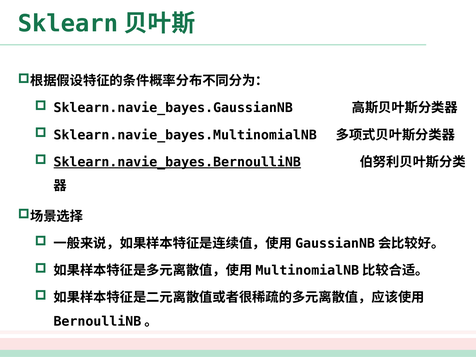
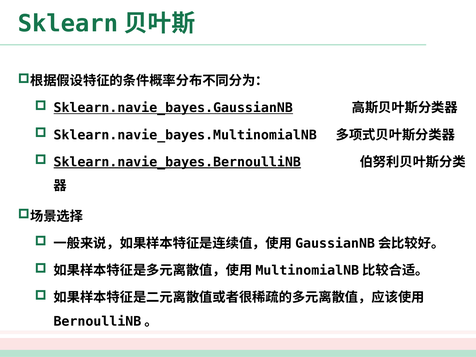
Sklearn.navie_bayes.GaussianNB underline: none -> present (173, 108)
